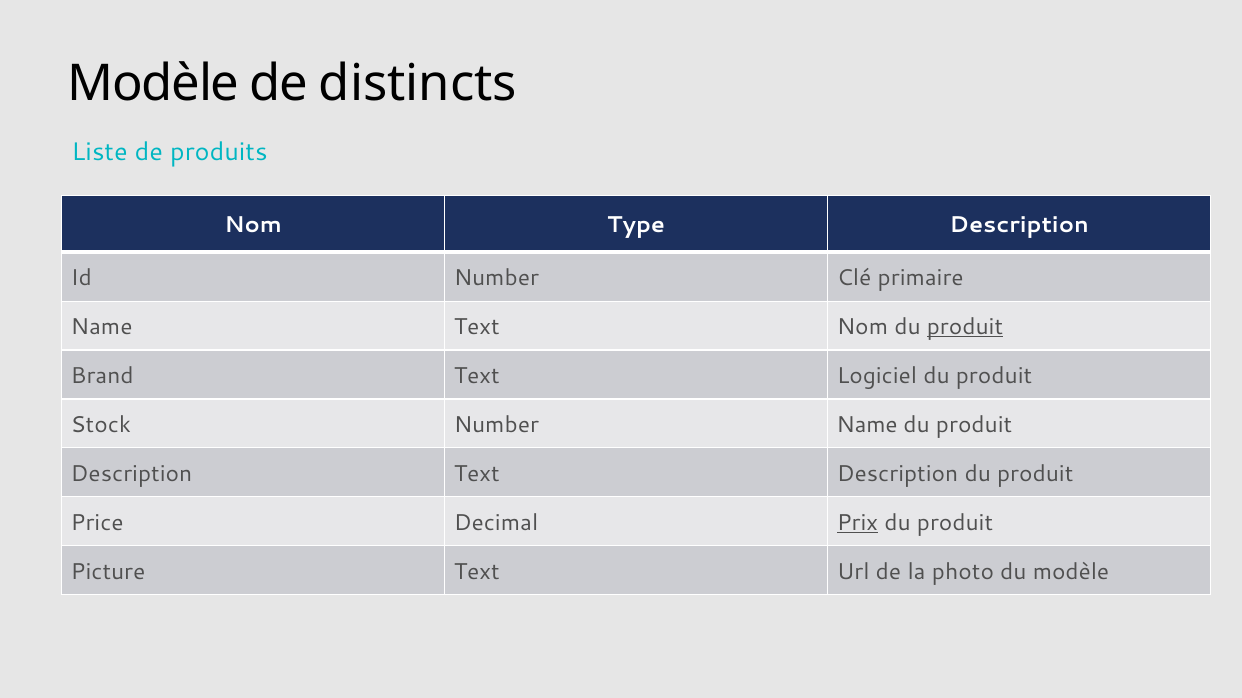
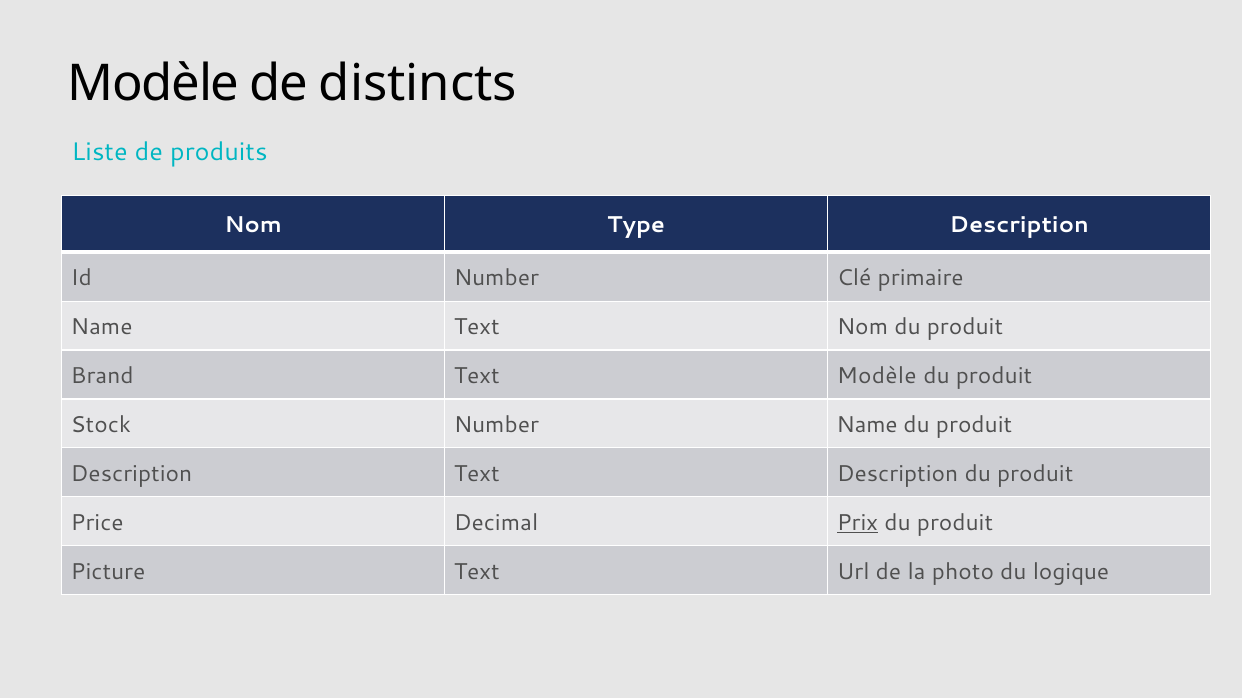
produit underline: present -> none (965, 327)
Text Logiciel: Logiciel -> Modèle (877, 376)
du modèle: modèle -> logique (1071, 572)
